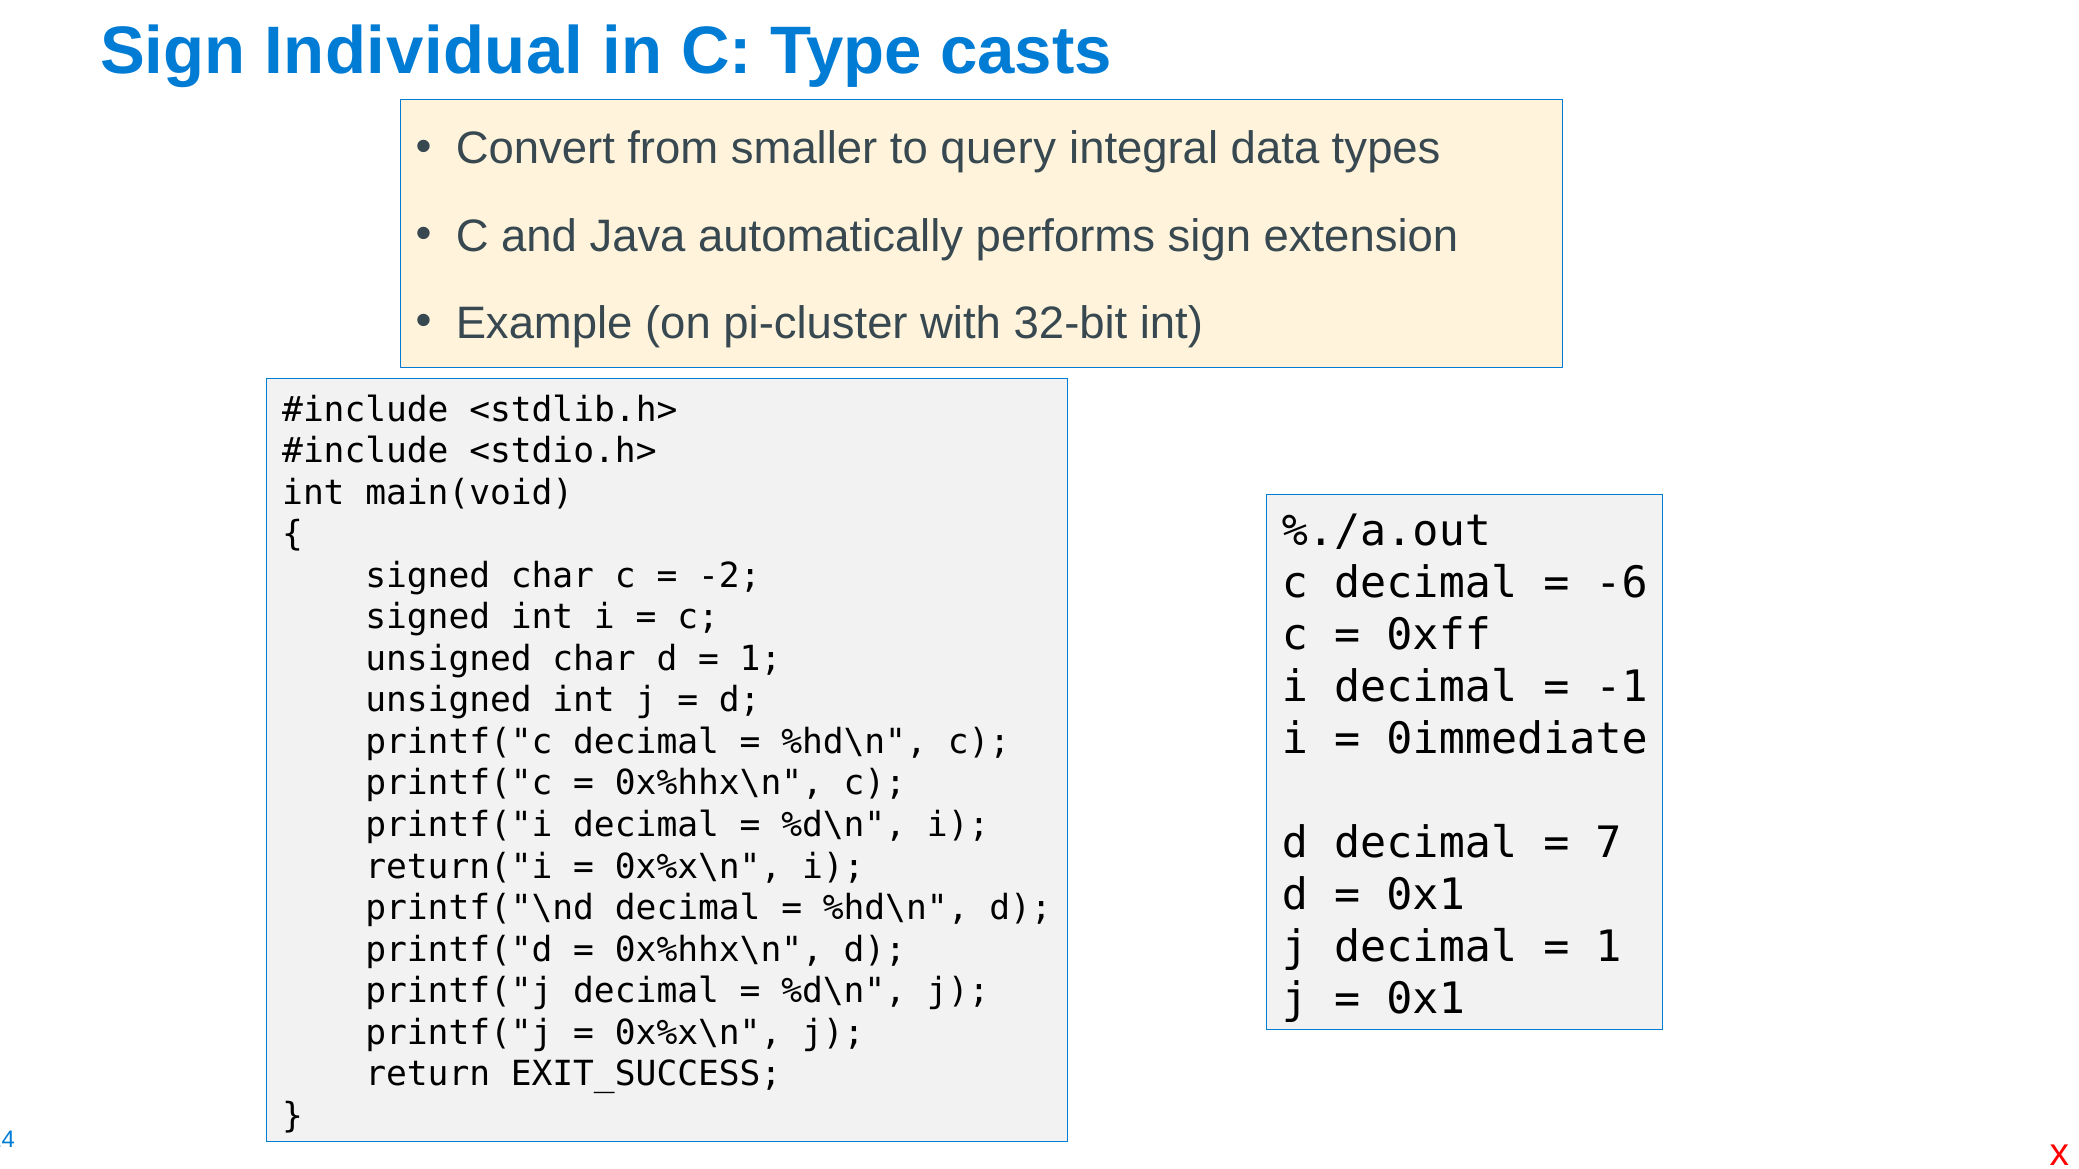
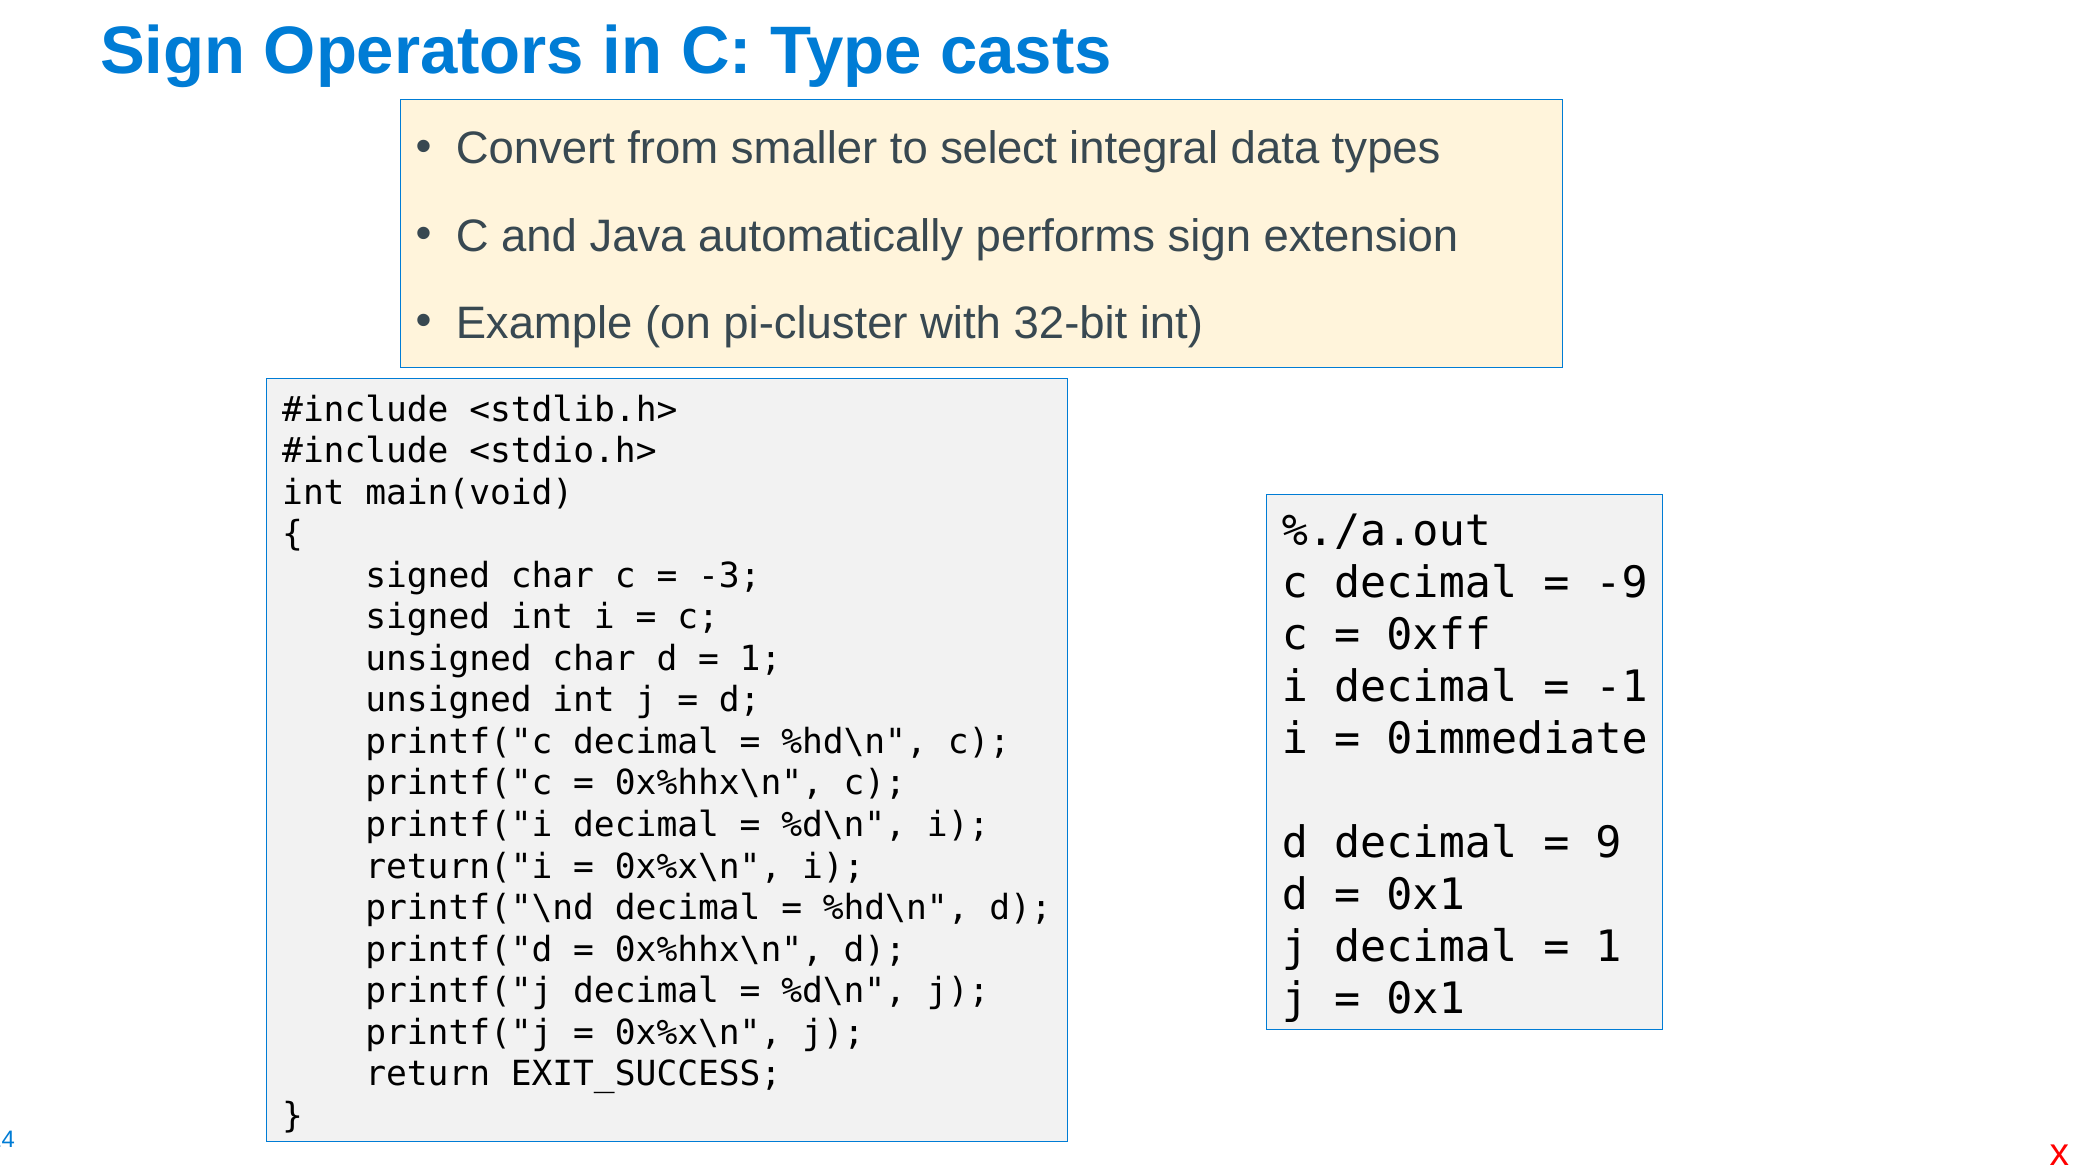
Individual: Individual -> Operators (424, 52)
query: query -> select (999, 149)
-2: -2 -> -3 (729, 576)
-6: -6 -> -9 (1622, 583)
7: 7 -> 9 (1609, 843)
